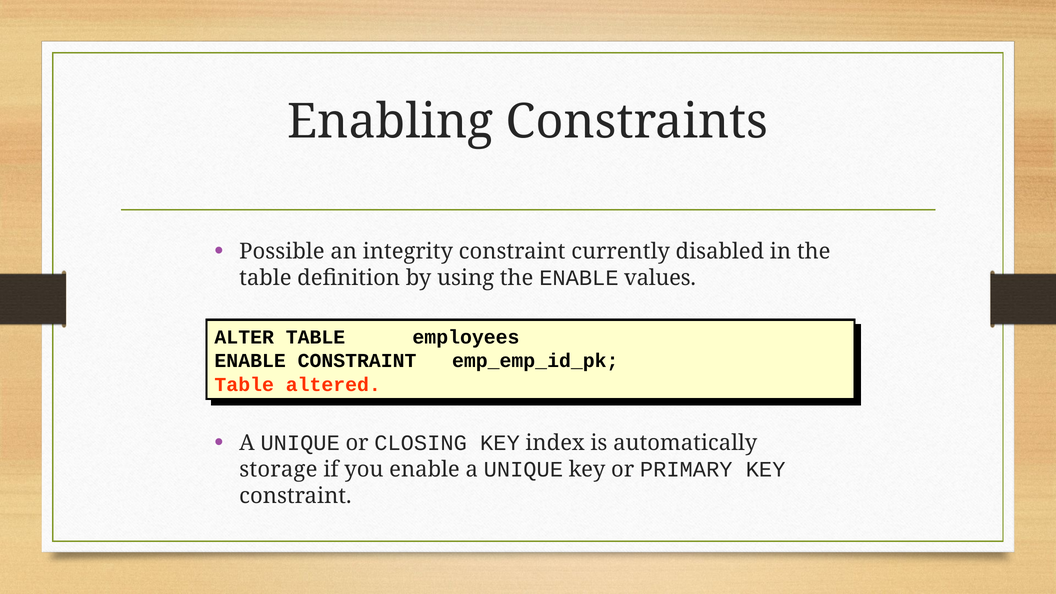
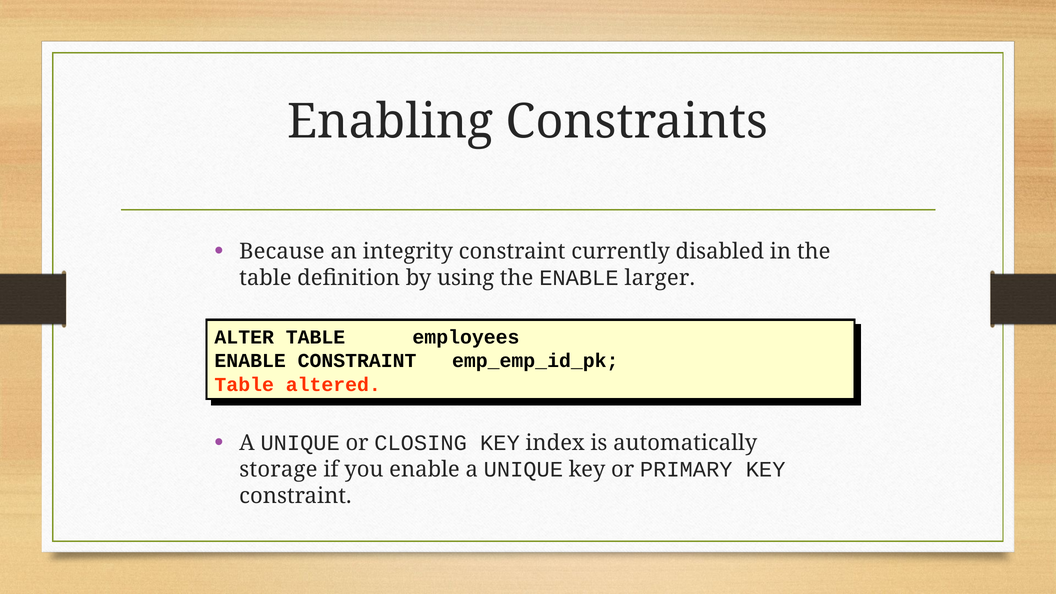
Possible: Possible -> Because (282, 252)
values: values -> larger (660, 278)
